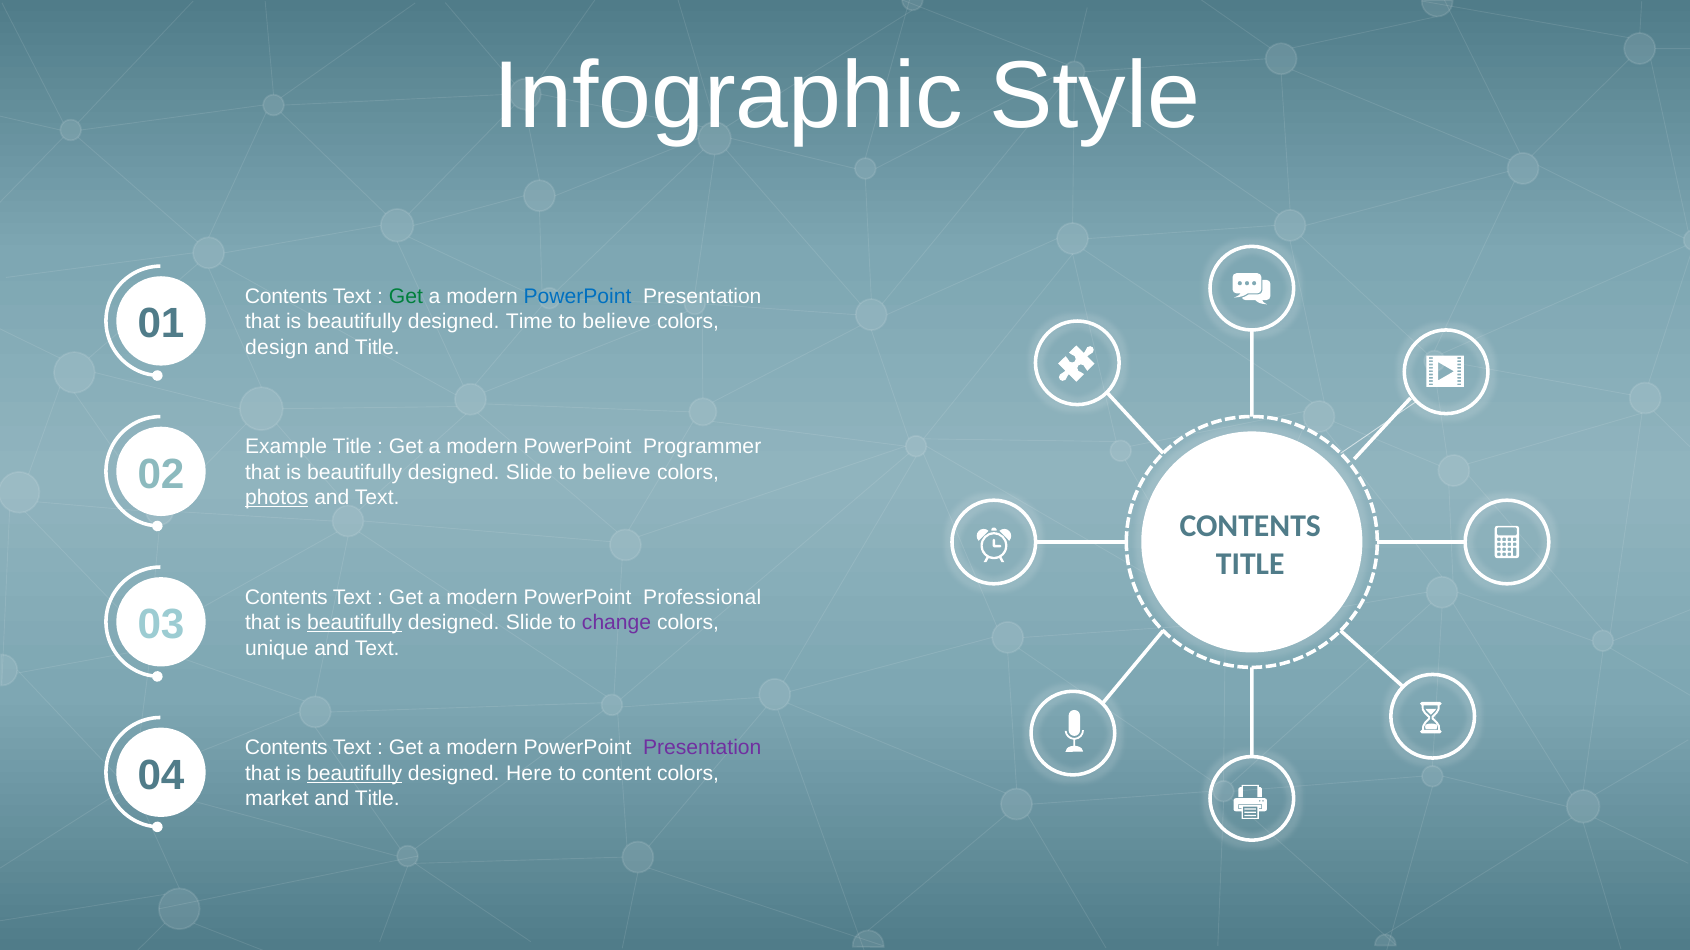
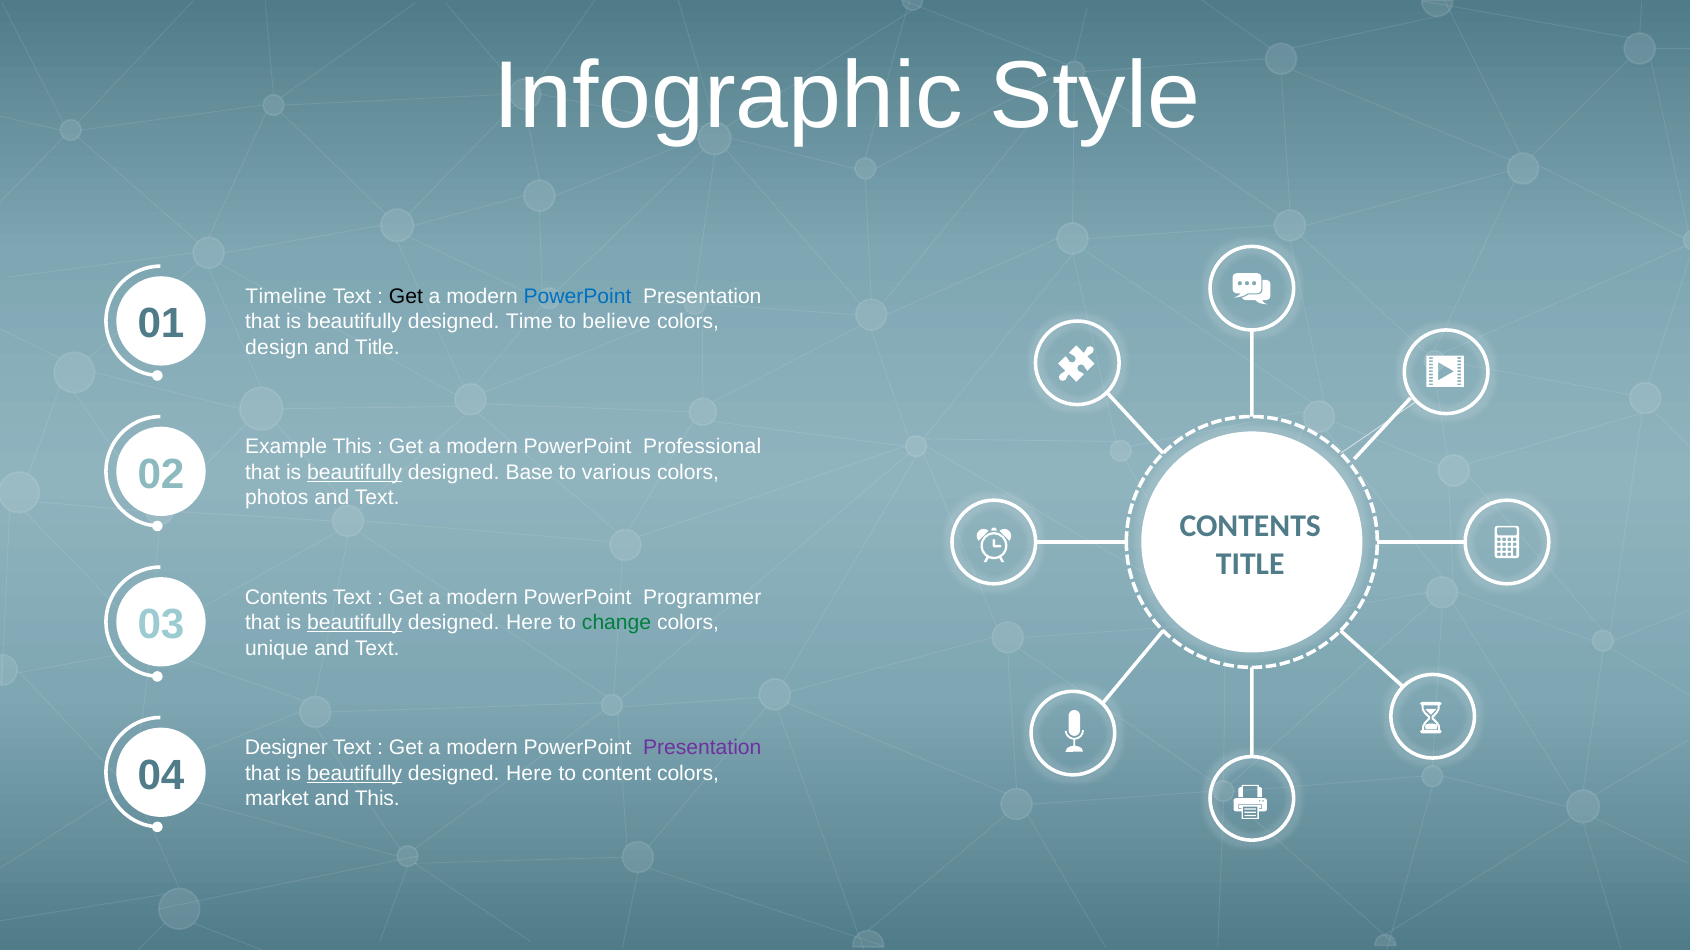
Contents: Contents -> Timeline (286, 297)
Get colour: green -> black (406, 297)
Example Title: Title -> This (352, 447)
Programmer: Programmer -> Professional (702, 447)
beautifully underline: none -> present (355, 473)
Slide: Slide -> Base (529, 473)
believe: believe -> various (616, 473)
photos underline: present -> none (277, 498)
Professional: Professional -> Programmer (702, 598)
Slide: Slide -> Here (529, 623)
change colour: purple -> green (617, 623)
Contents: Contents -> Designer (286, 748)
Title: Title -> This (377, 799)
